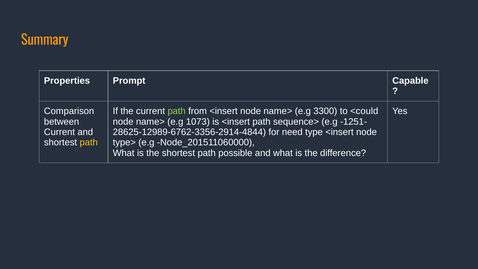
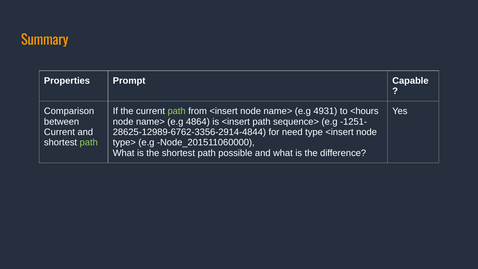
3300: 3300 -> 4931 (325, 111)
<could: <could -> <hours (364, 111)
1073: 1073 -> 4864 (198, 122)
path colour: yellow -> light green (89, 143)
